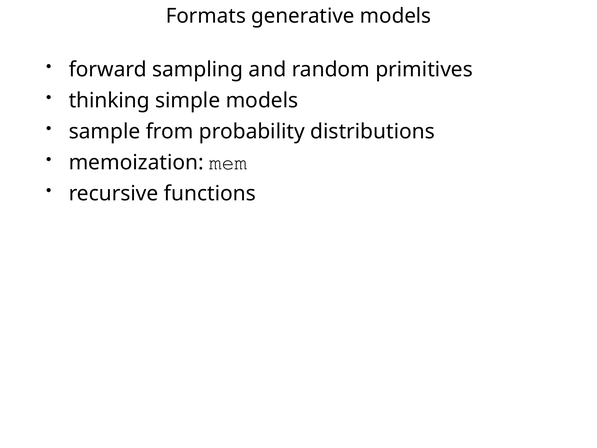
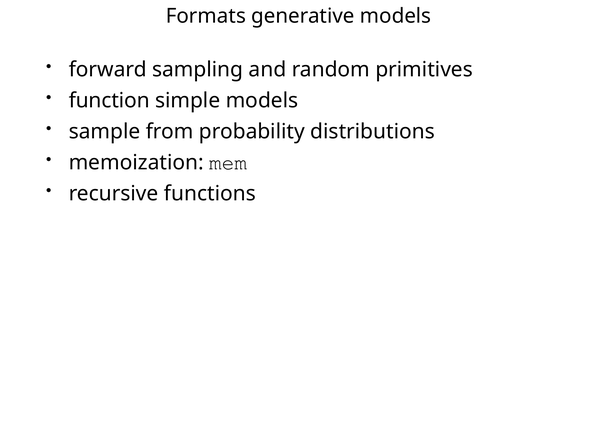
thinking: thinking -> function (109, 100)
